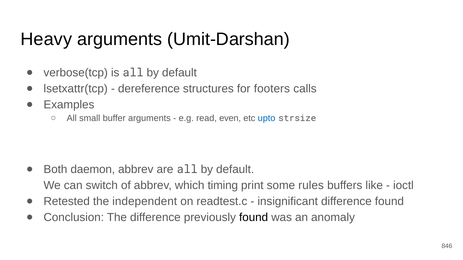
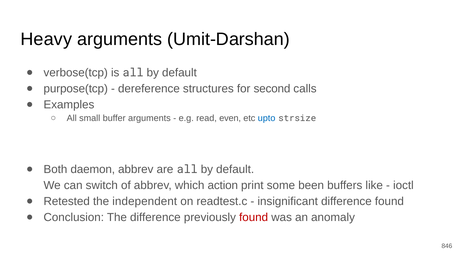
lsetxattr(tcp: lsetxattr(tcp -> purpose(tcp (76, 89)
footers: footers -> second (272, 89)
timing: timing -> action (223, 186)
rules: rules -> been (311, 186)
found colour: black -> red (254, 218)
